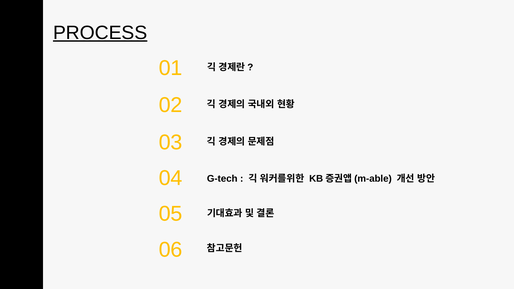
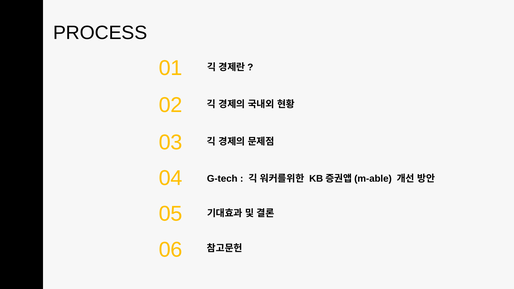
PROCESS underline: present -> none (100, 33)
